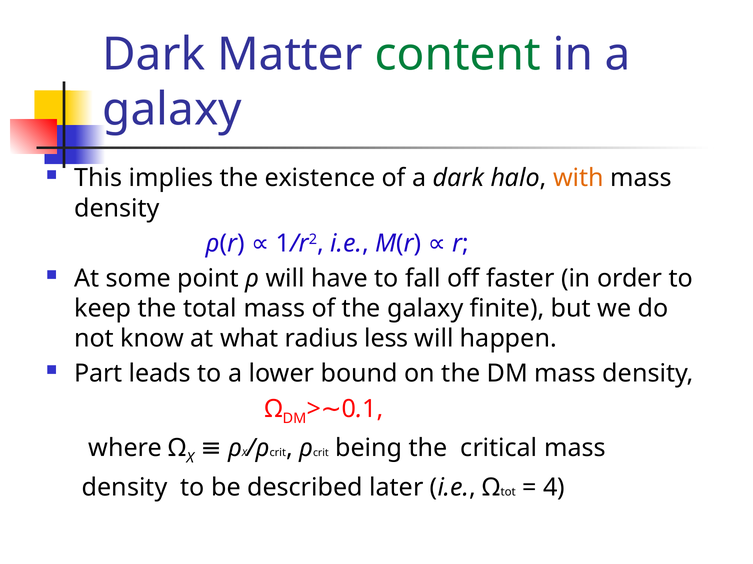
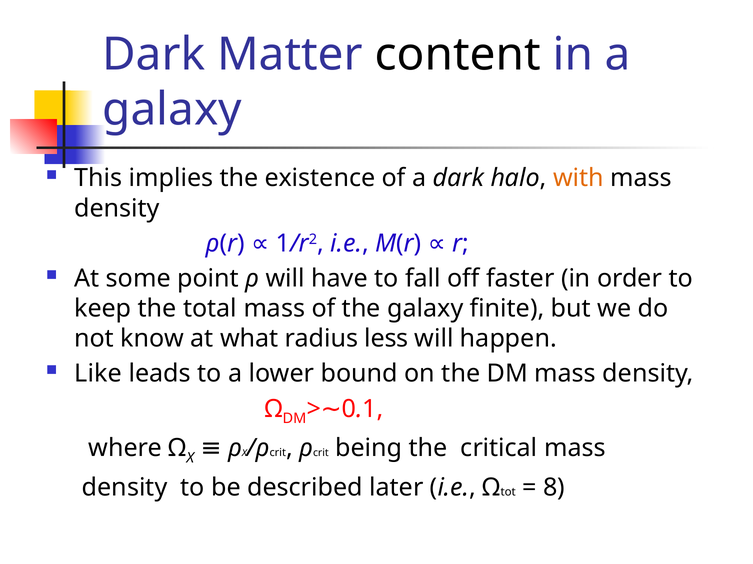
content colour: green -> black (458, 55)
Part: Part -> Like (98, 374)
4: 4 -> 8 (554, 488)
